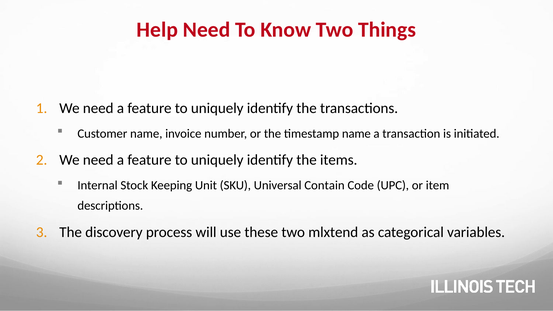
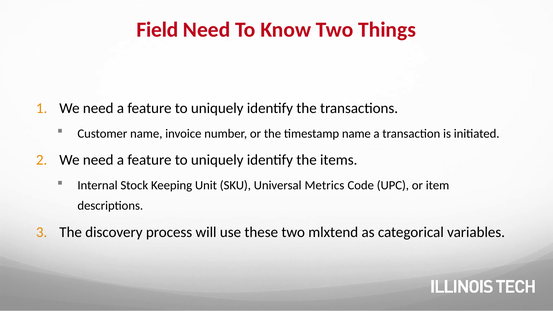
Help: Help -> Field (157, 30)
Contain: Contain -> Metrics (324, 185)
